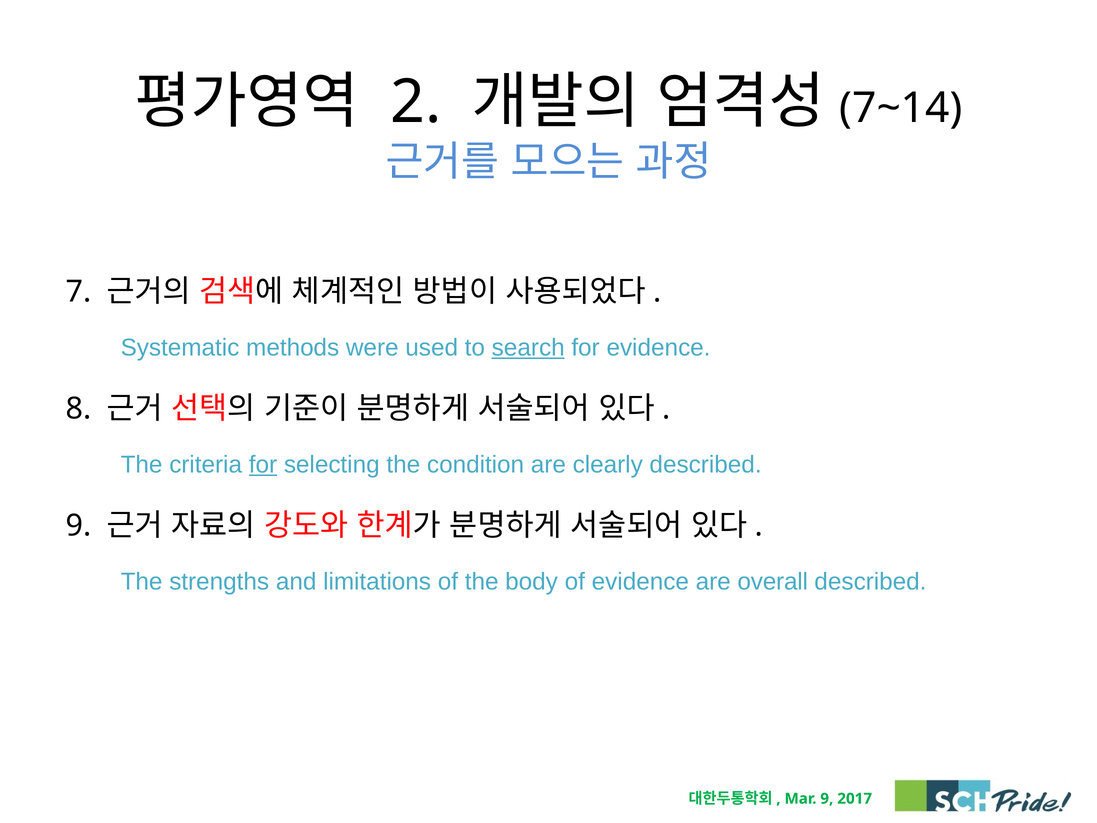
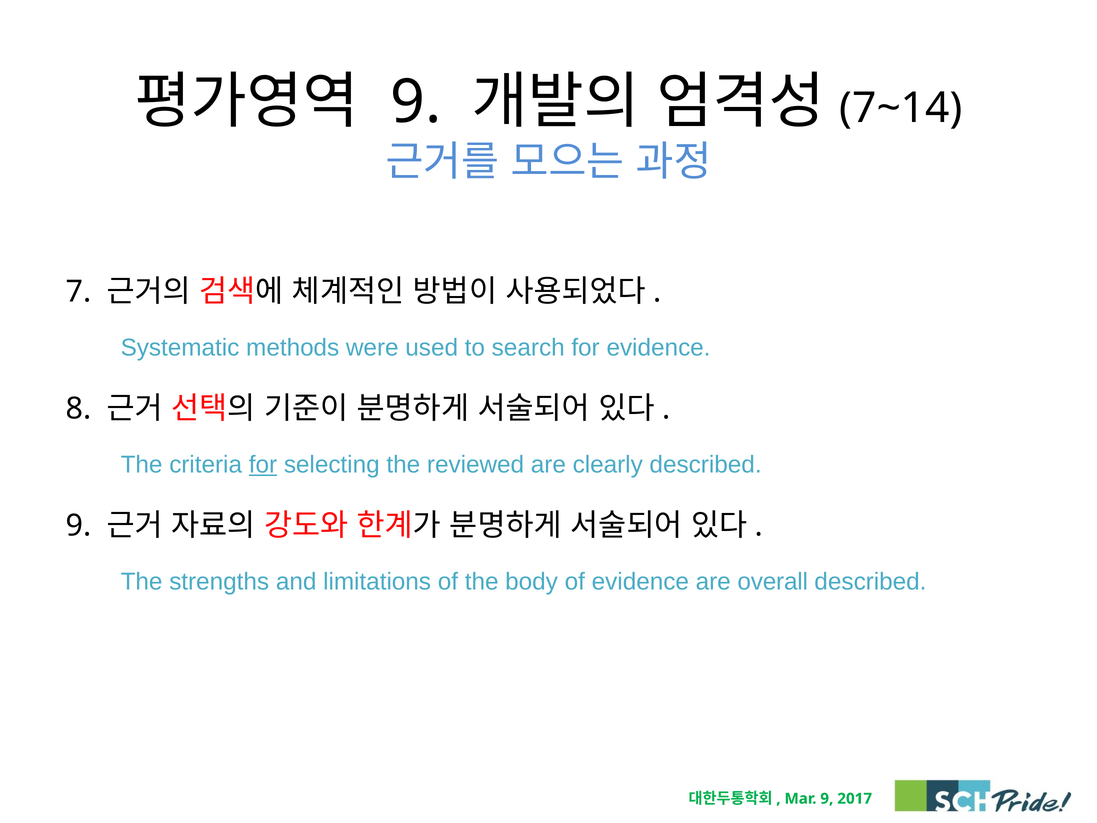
2: 2 -> 9 (416, 102)
search underline: present -> none (528, 348)
condition: condition -> reviewed (476, 465)
